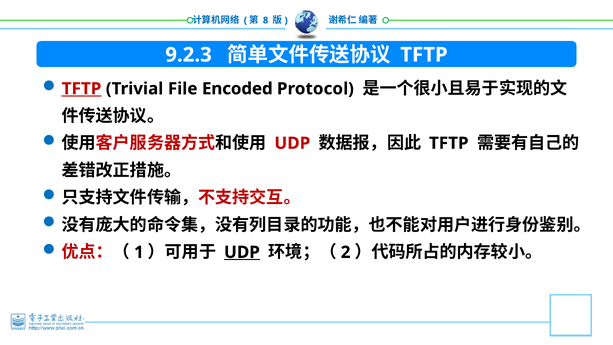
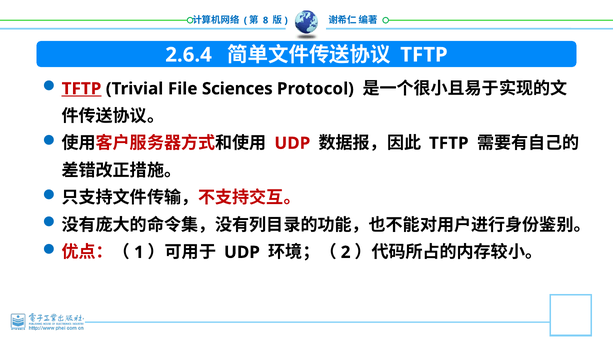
9.2.3: 9.2.3 -> 2.6.4 (189, 55)
Encoded: Encoded -> Sciences (237, 89)
UDP underline: present -> none (242, 252)
